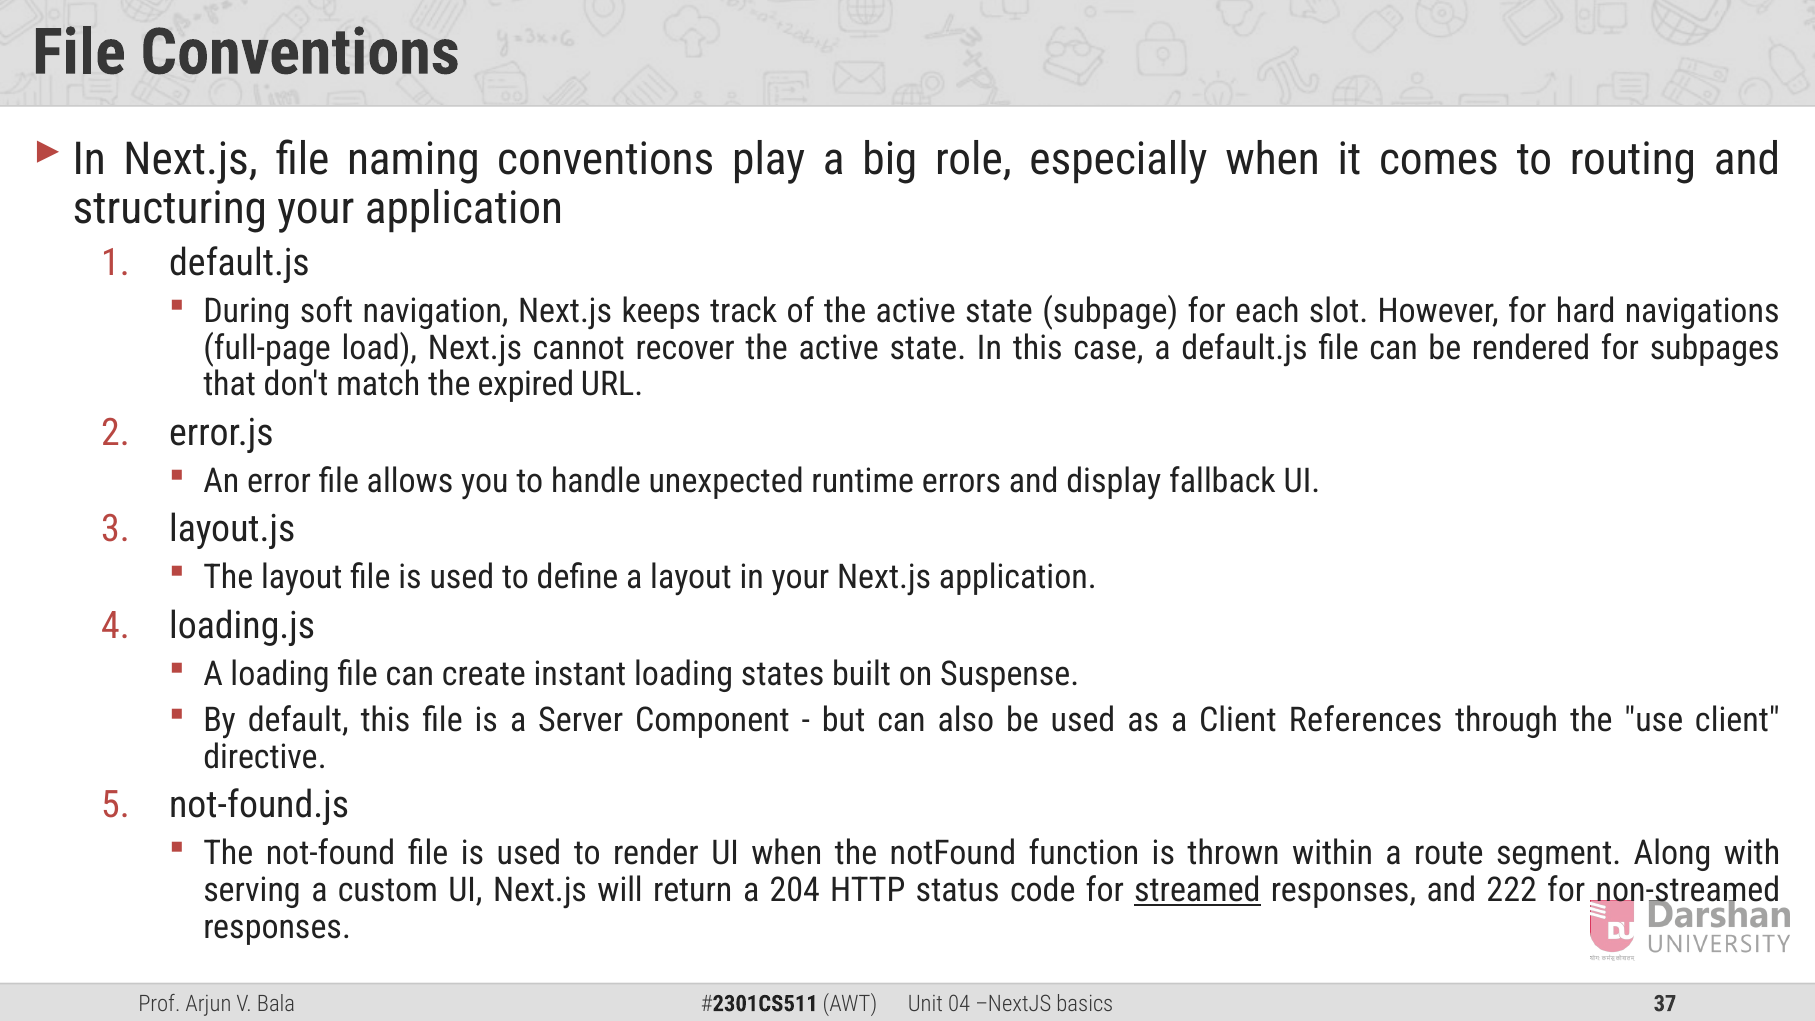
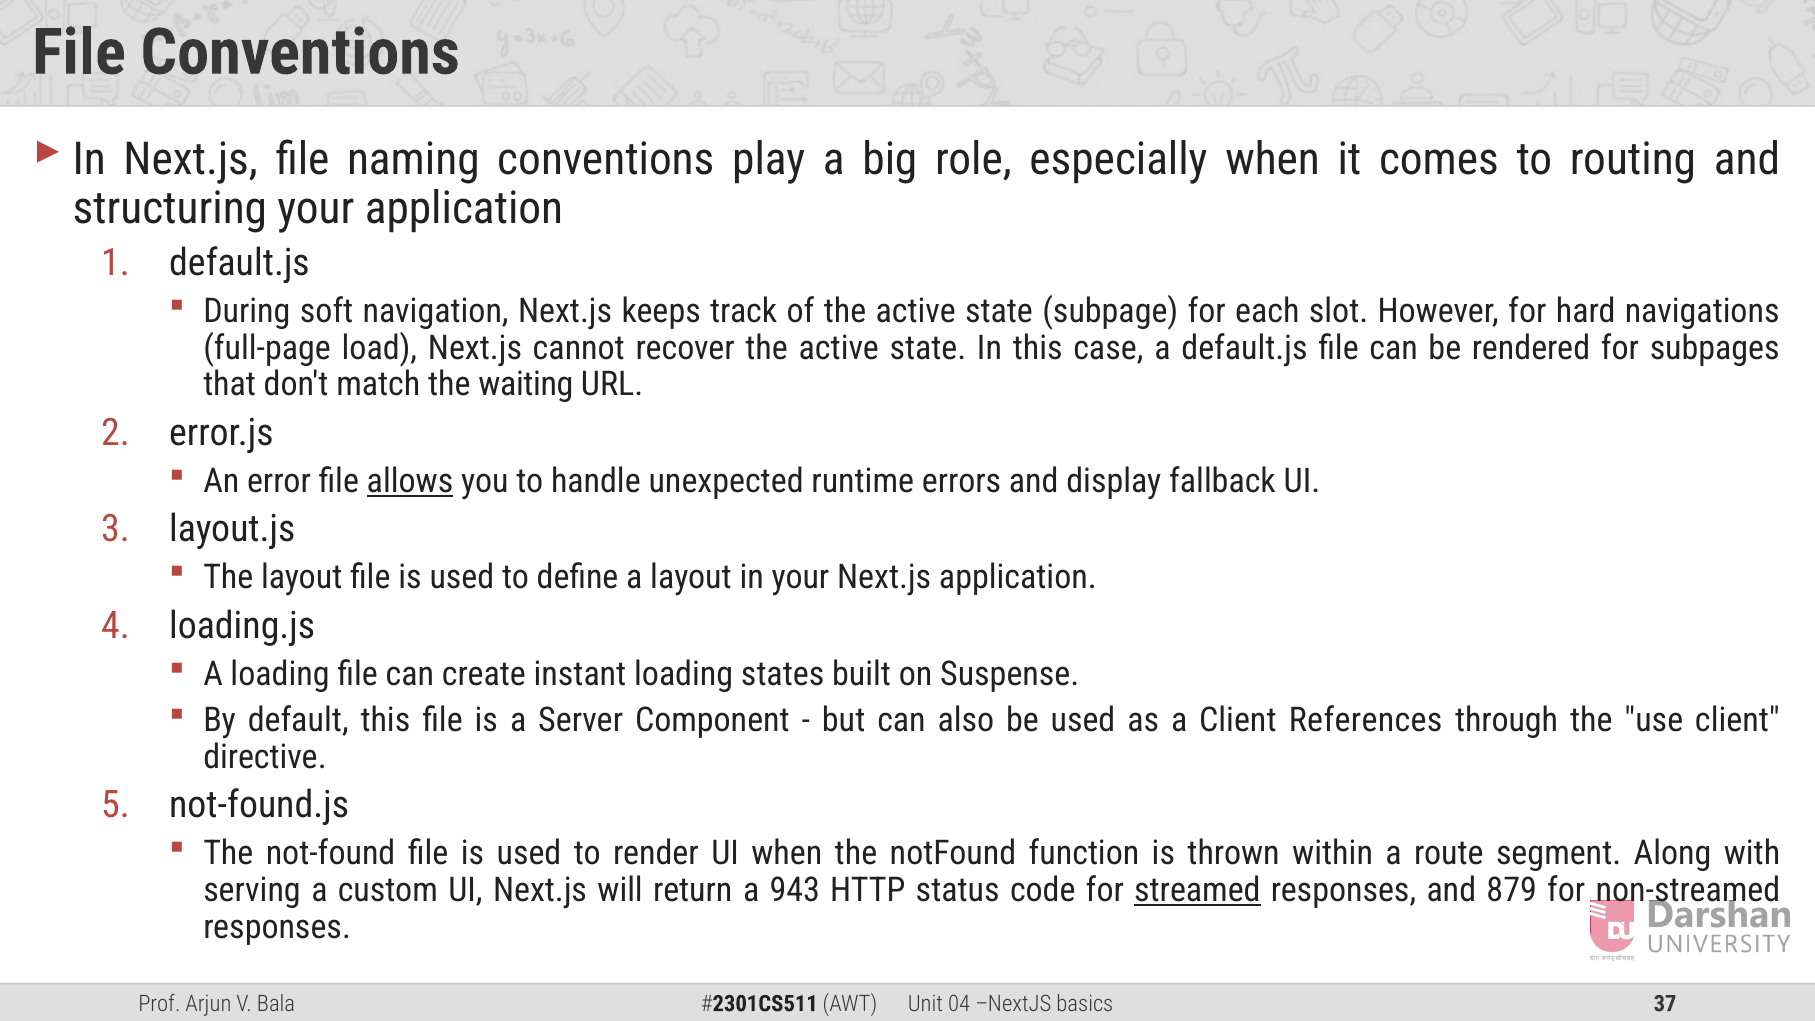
expired: expired -> waiting (526, 385)
allows underline: none -> present (410, 481)
204: 204 -> 943 (795, 890)
222: 222 -> 879 (1512, 890)
